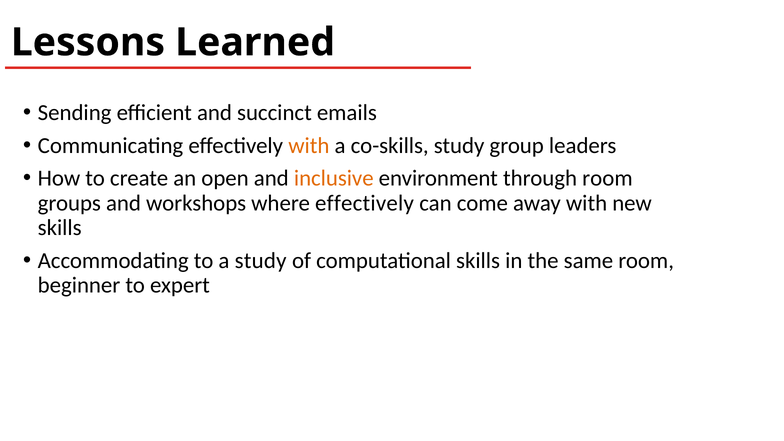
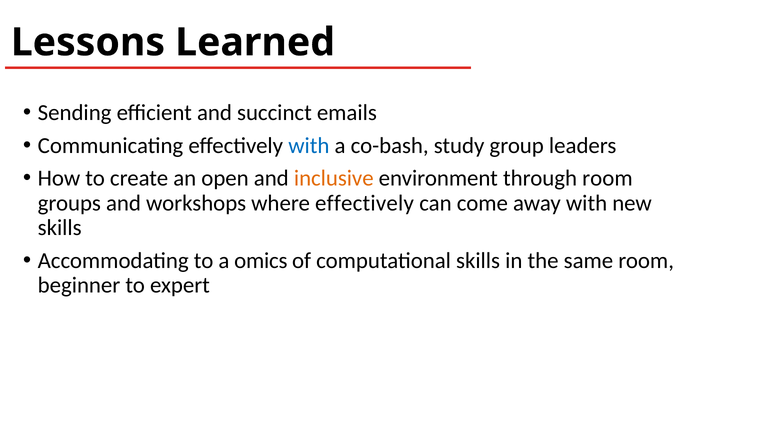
with colour: orange -> blue (309, 145)
co-skills: co-skills -> co-bash (390, 145)
a study: study -> omics (261, 261)
